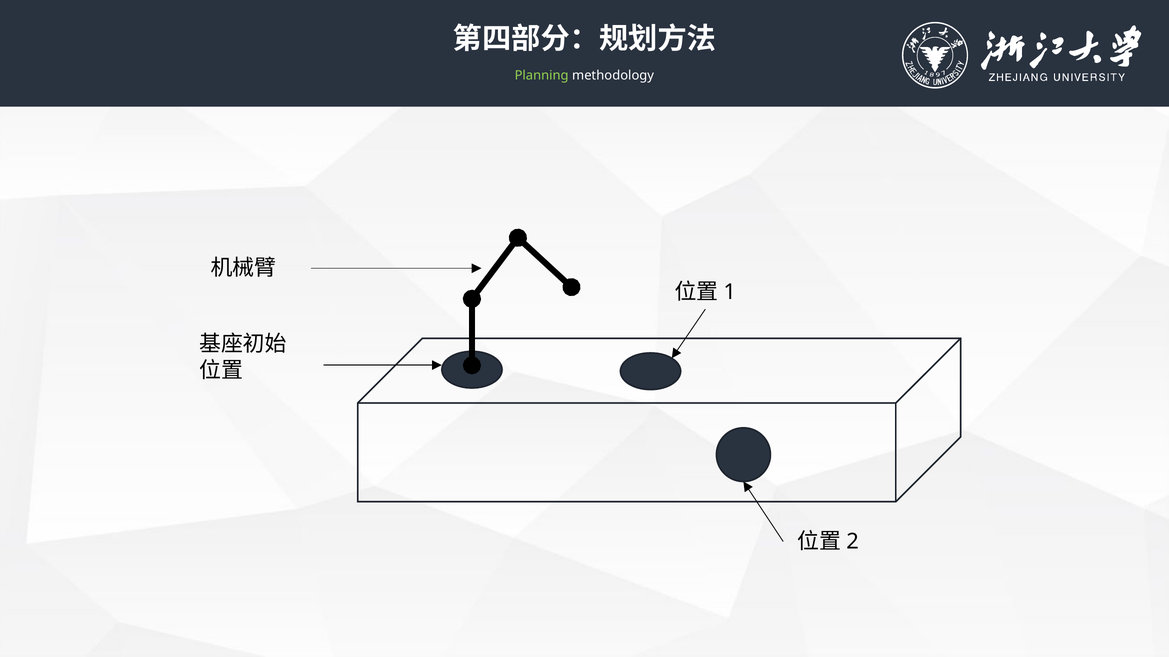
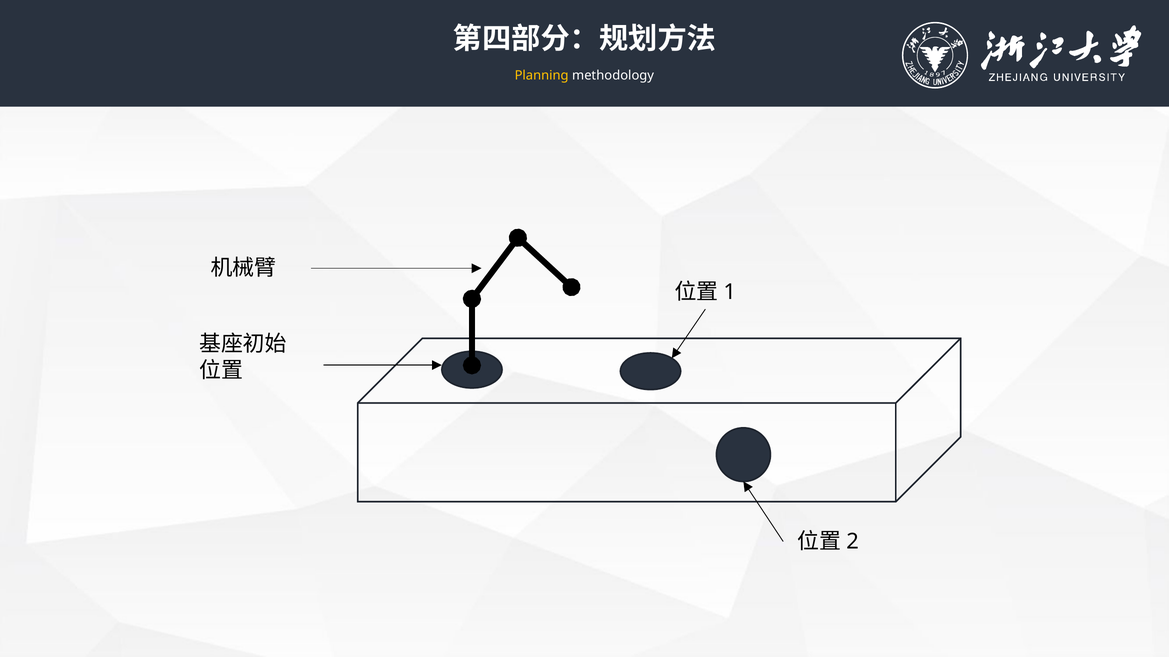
Planning colour: light green -> yellow (542, 75)
